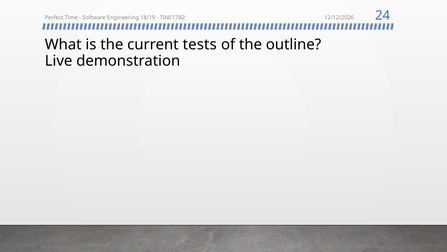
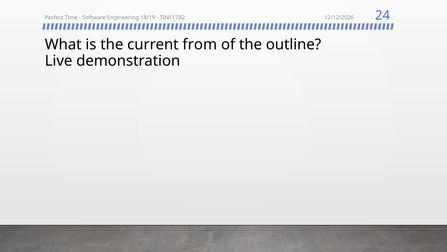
tests: tests -> from (200, 45)
